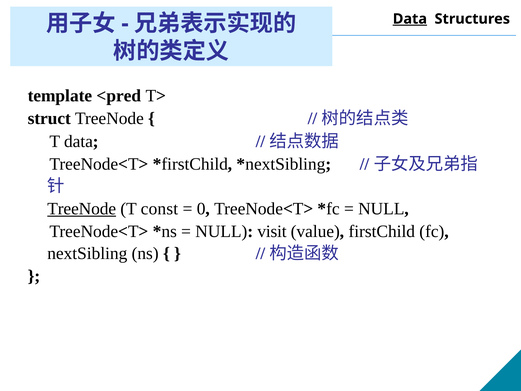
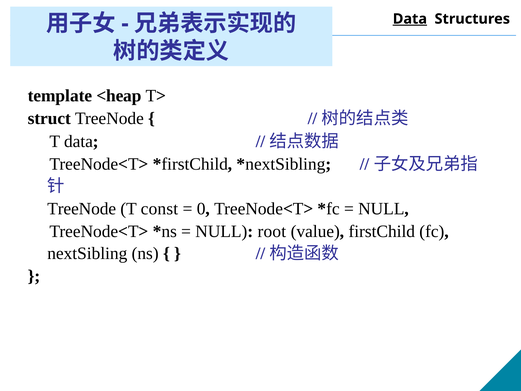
<pred: <pred -> <heap (119, 96)
TreeNode underline: present -> none (82, 209)
visit: visit -> root (272, 231)
